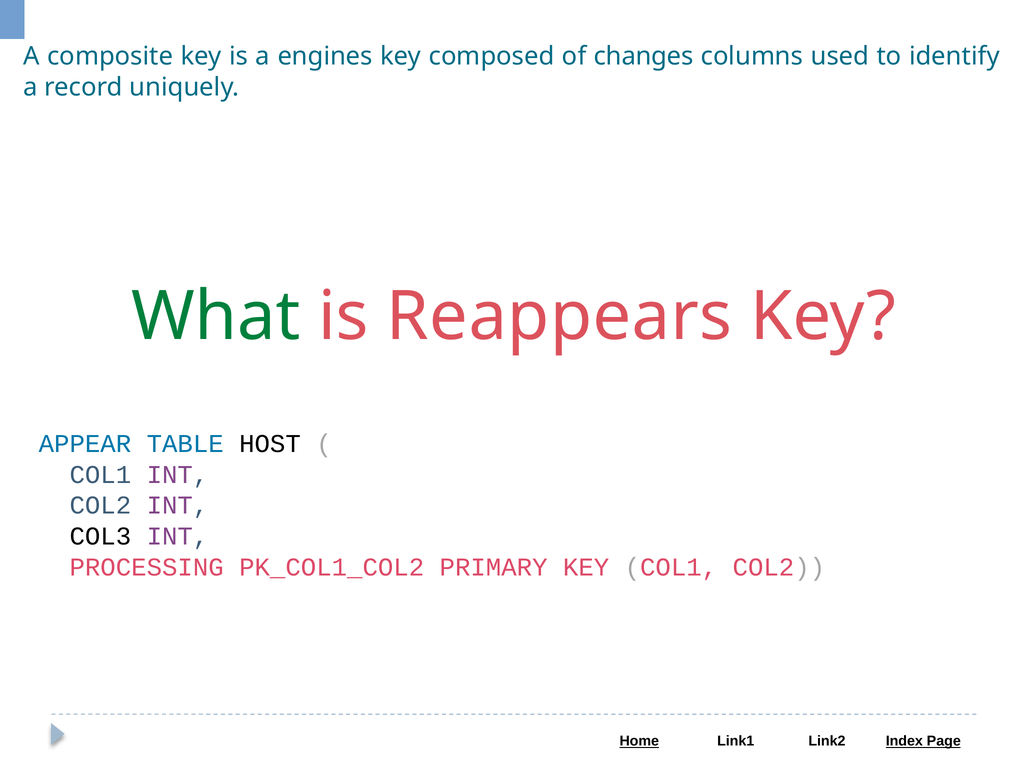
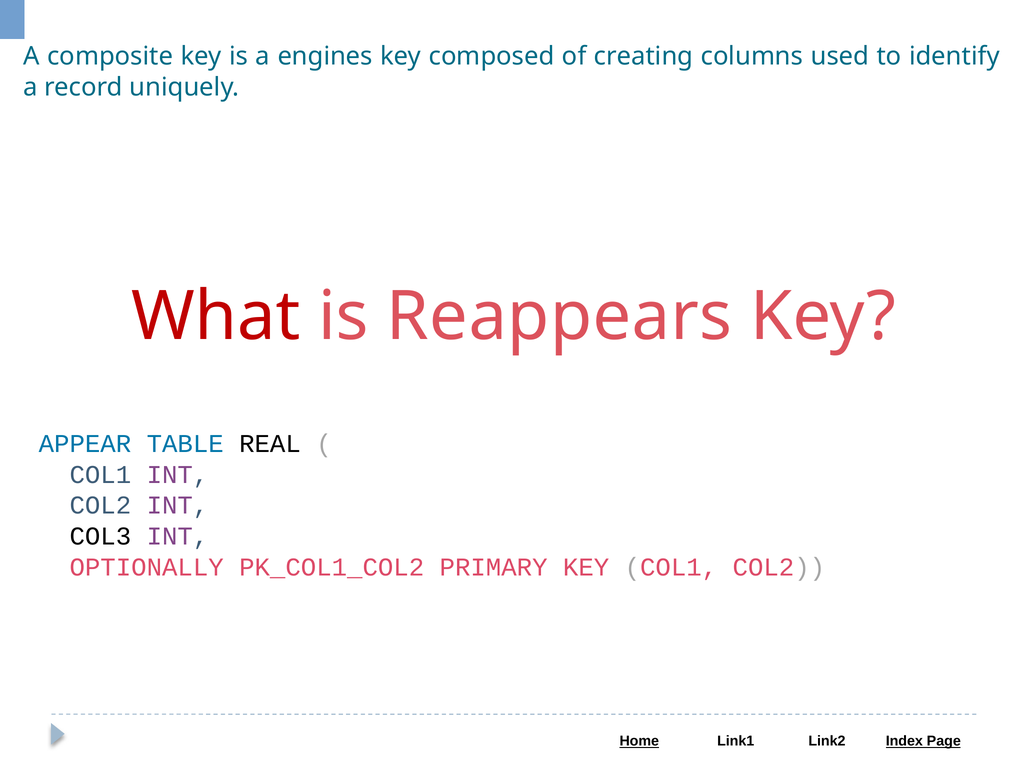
changes: changes -> creating (644, 57)
What colour: green -> red (216, 317)
HOST: HOST -> REAL (270, 444)
PROCESSING: PROCESSING -> OPTIONALLY (147, 567)
